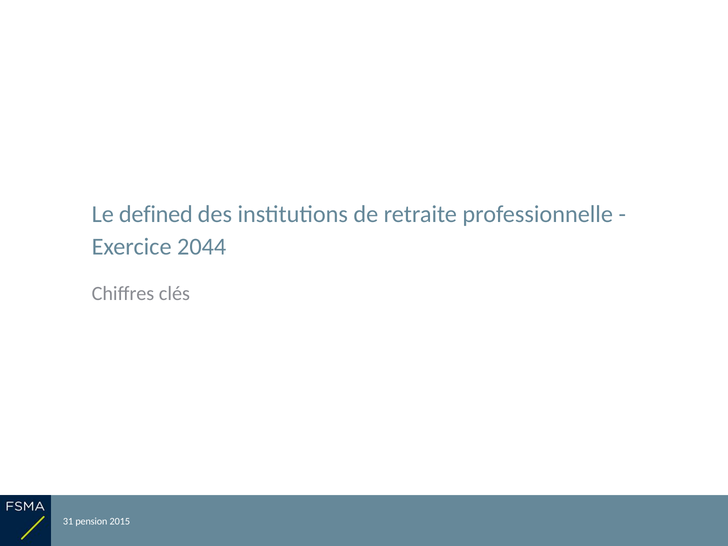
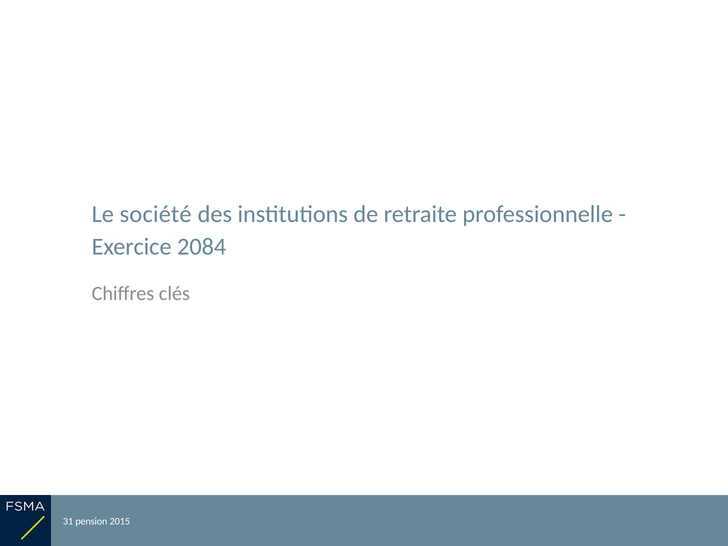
defined: defined -> société (156, 214)
2044: 2044 -> 2084 (202, 247)
